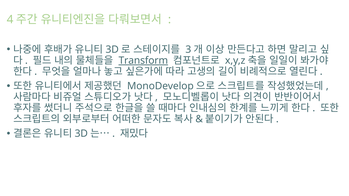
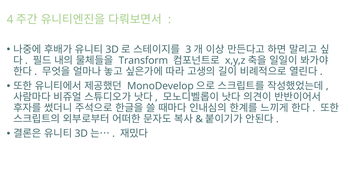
Transform underline: present -> none (143, 61)
